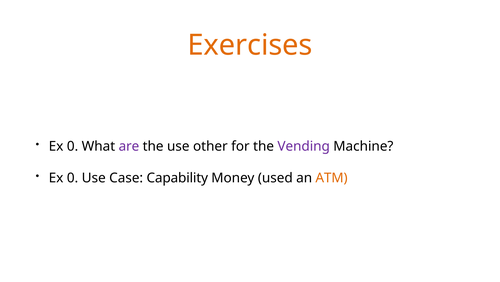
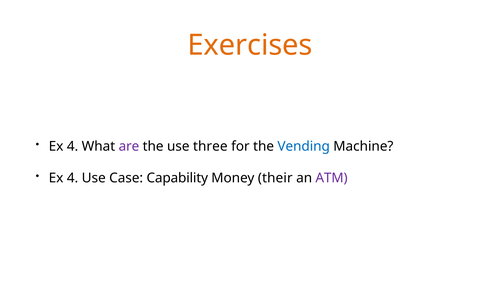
0: 0 -> 4 (73, 146)
other: other -> three (210, 146)
Vending colour: purple -> blue (304, 146)
0: 0 -> 4 (73, 178)
used: used -> their (275, 178)
ATM colour: orange -> purple (332, 178)
